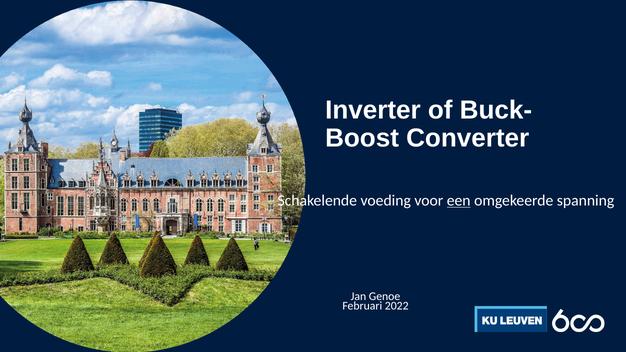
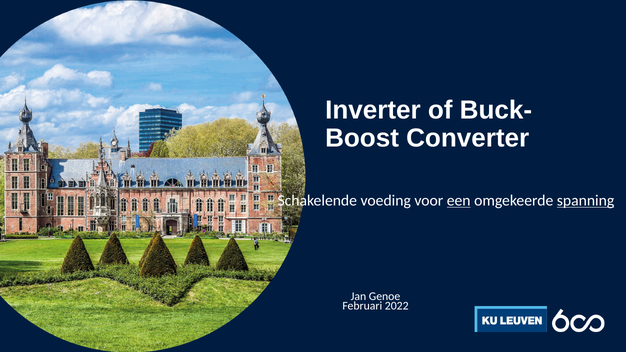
spanning underline: none -> present (586, 201)
